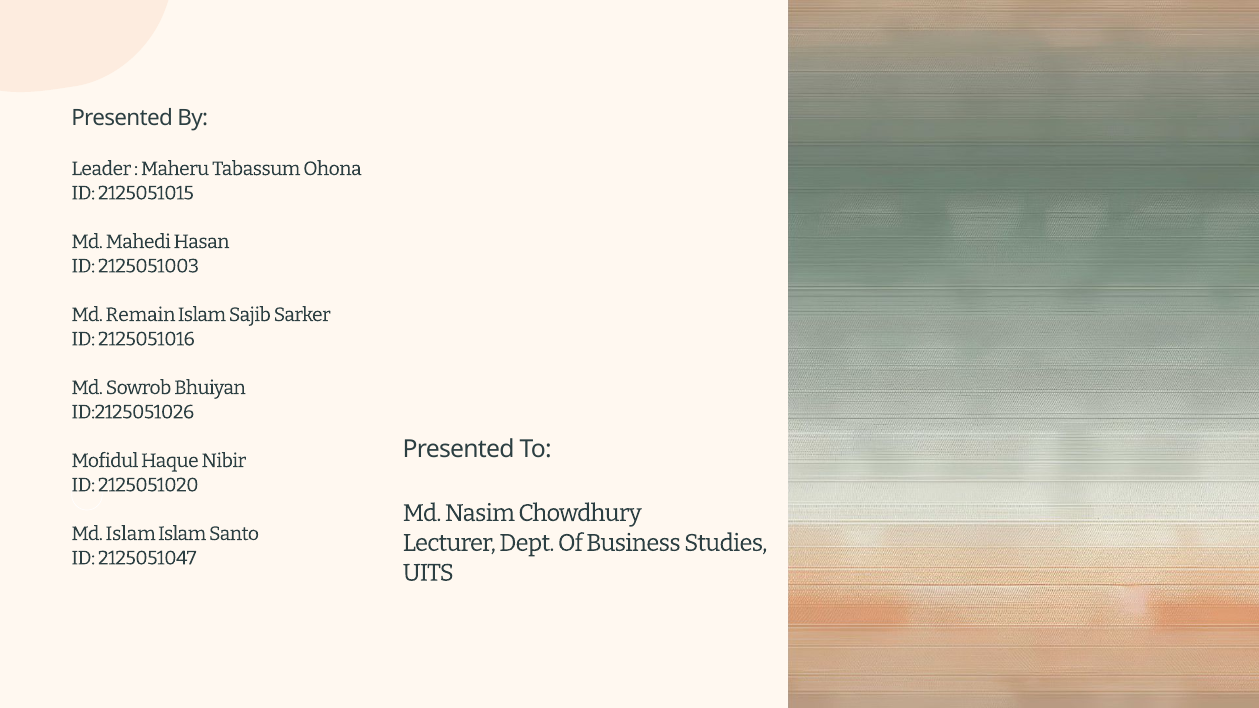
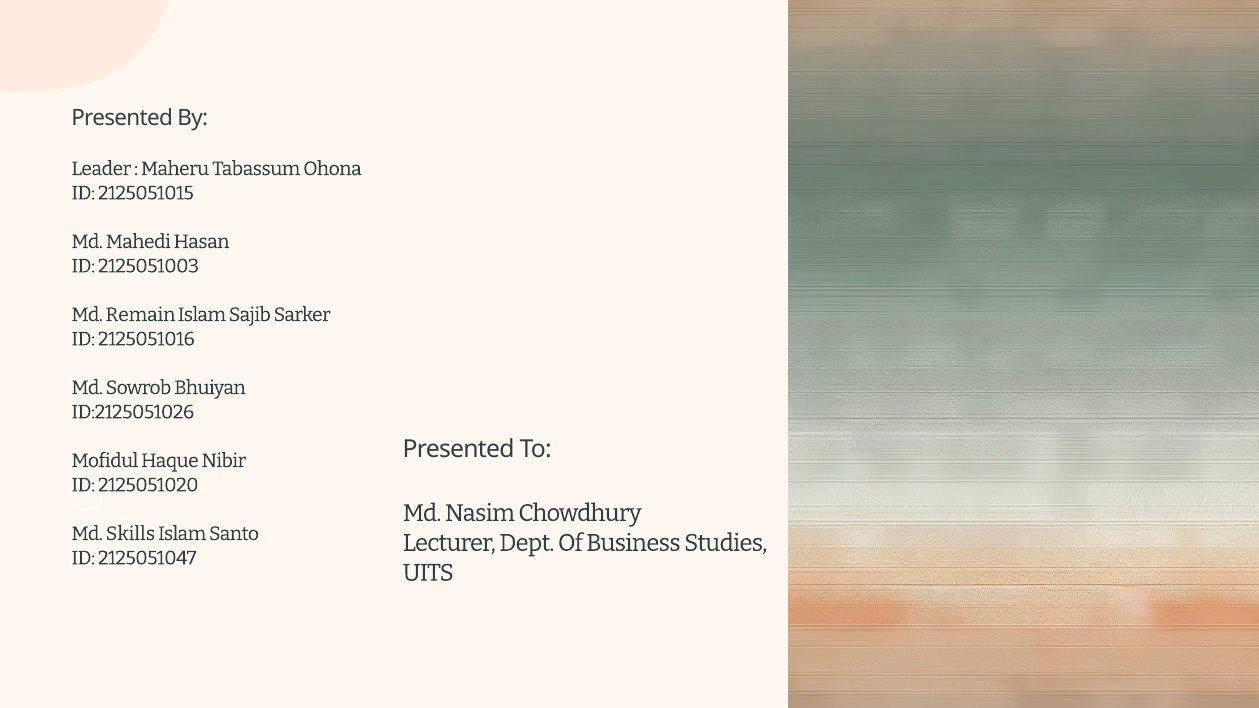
Md Islam: Islam -> Skills (130, 534)
